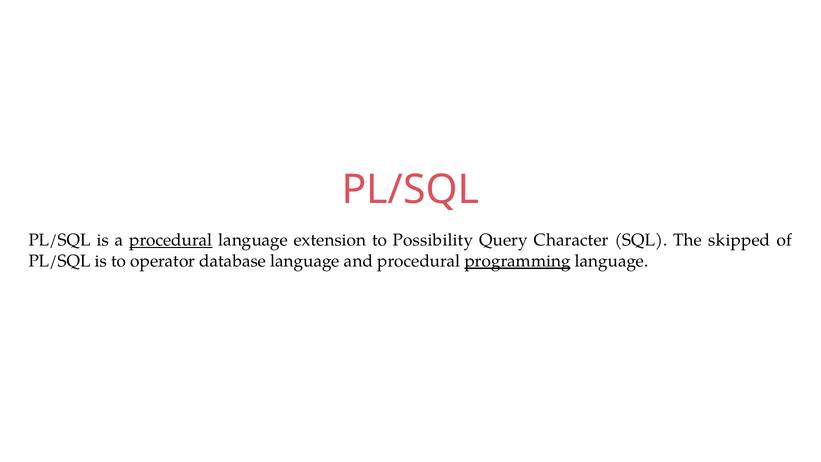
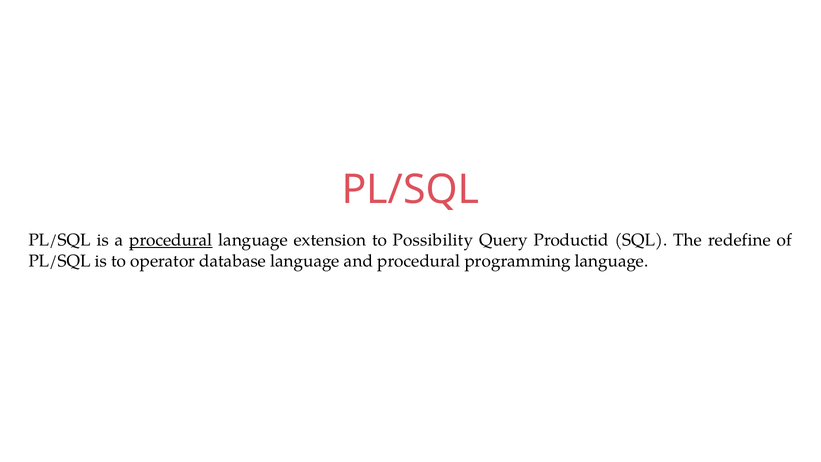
Character: Character -> Productid (571, 240)
skipped: skipped -> redefine (739, 240)
programming underline: present -> none (518, 261)
